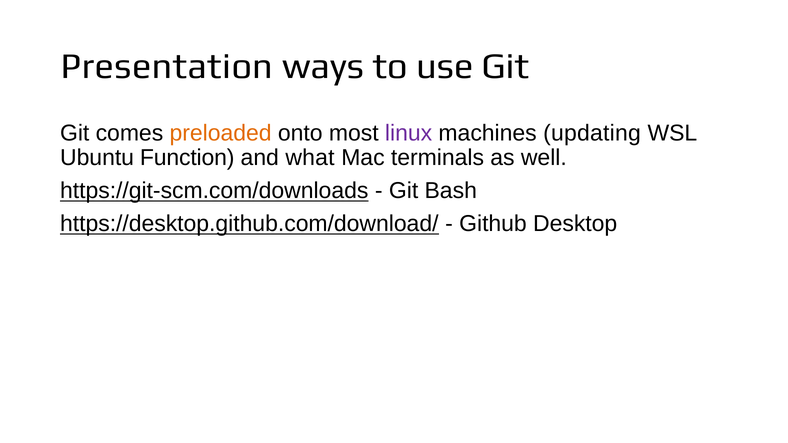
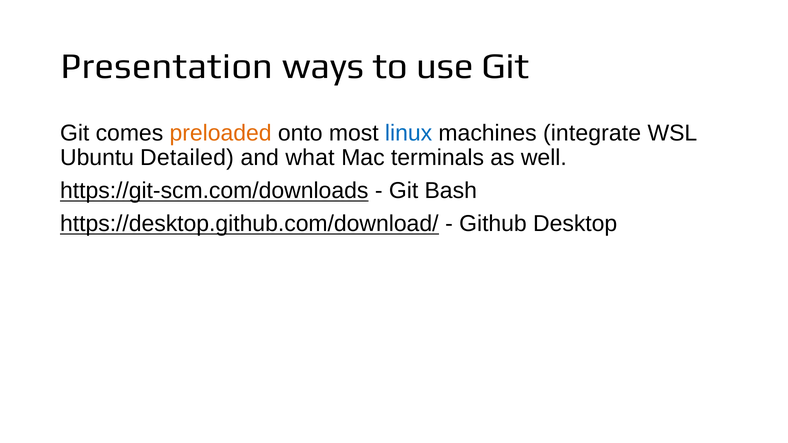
linux colour: purple -> blue (409, 133)
updating: updating -> integrate (592, 133)
Function: Function -> Detailed (187, 158)
